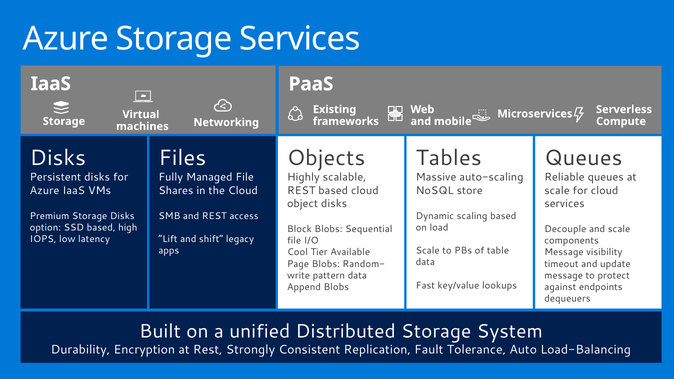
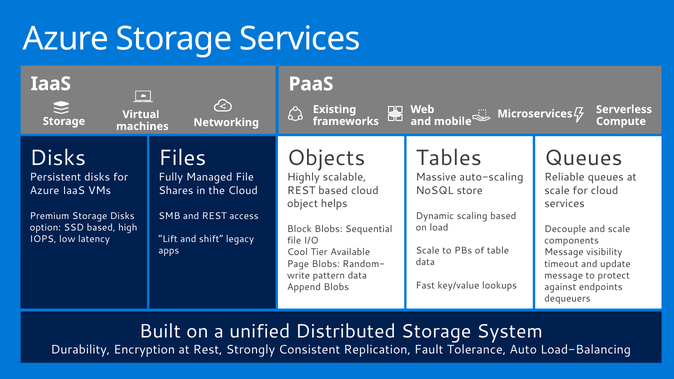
object disks: disks -> helps (334, 204)
